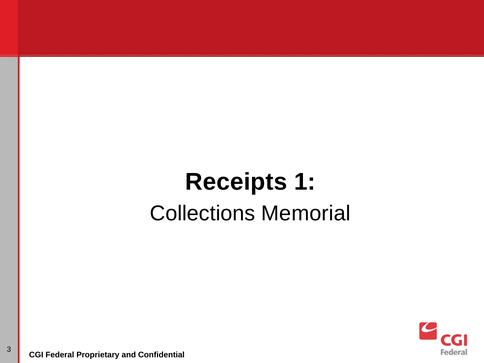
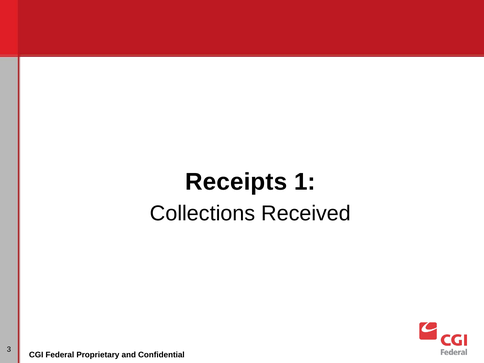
Memorial: Memorial -> Received (306, 213)
